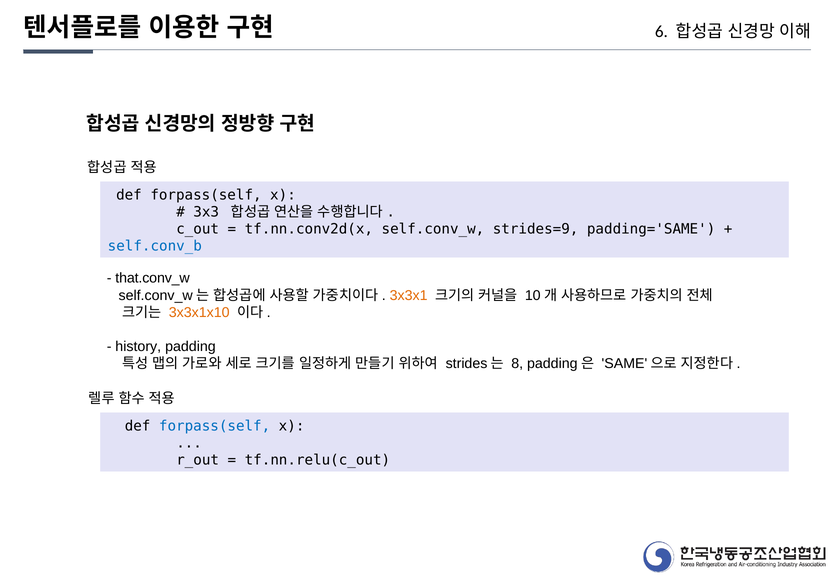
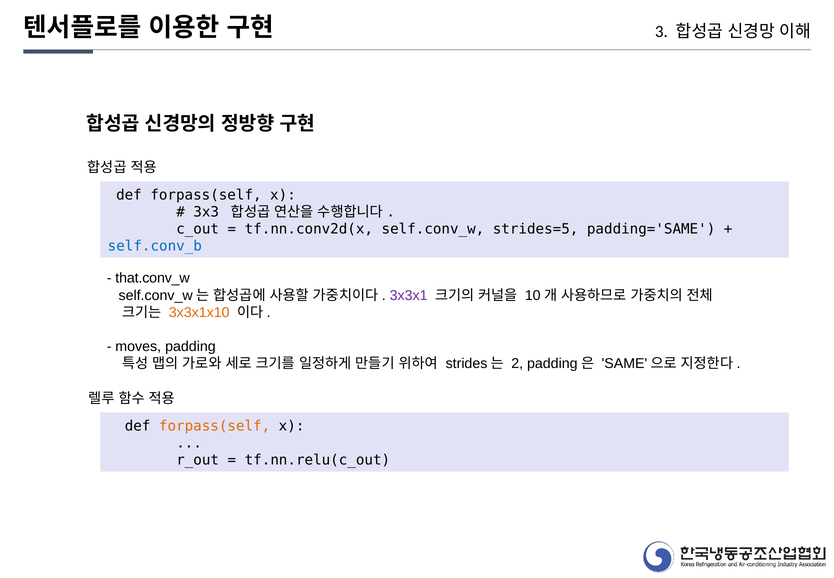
6: 6 -> 3 (661, 32)
strides=9: strides=9 -> strides=5 (536, 229)
3x3x1 colour: orange -> purple (409, 295)
history: history -> moves (138, 346)
8: 8 -> 2 (517, 363)
forpass(self colour: blue -> orange (215, 425)
